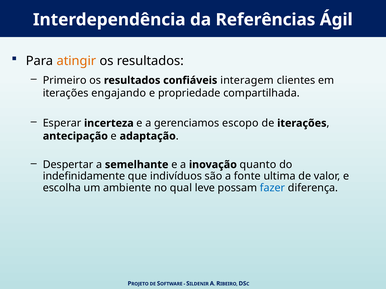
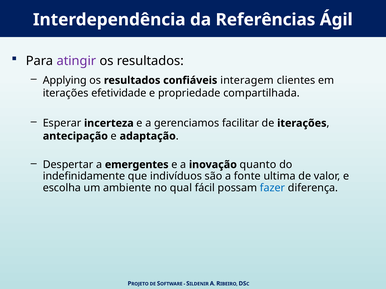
atingir colour: orange -> purple (76, 61)
Primeiro: Primeiro -> Applying (65, 80)
engajando: engajando -> efetividade (119, 93)
escopo: escopo -> facilitar (241, 123)
semelhante: semelhante -> emergentes (137, 165)
leve: leve -> fácil (205, 188)
